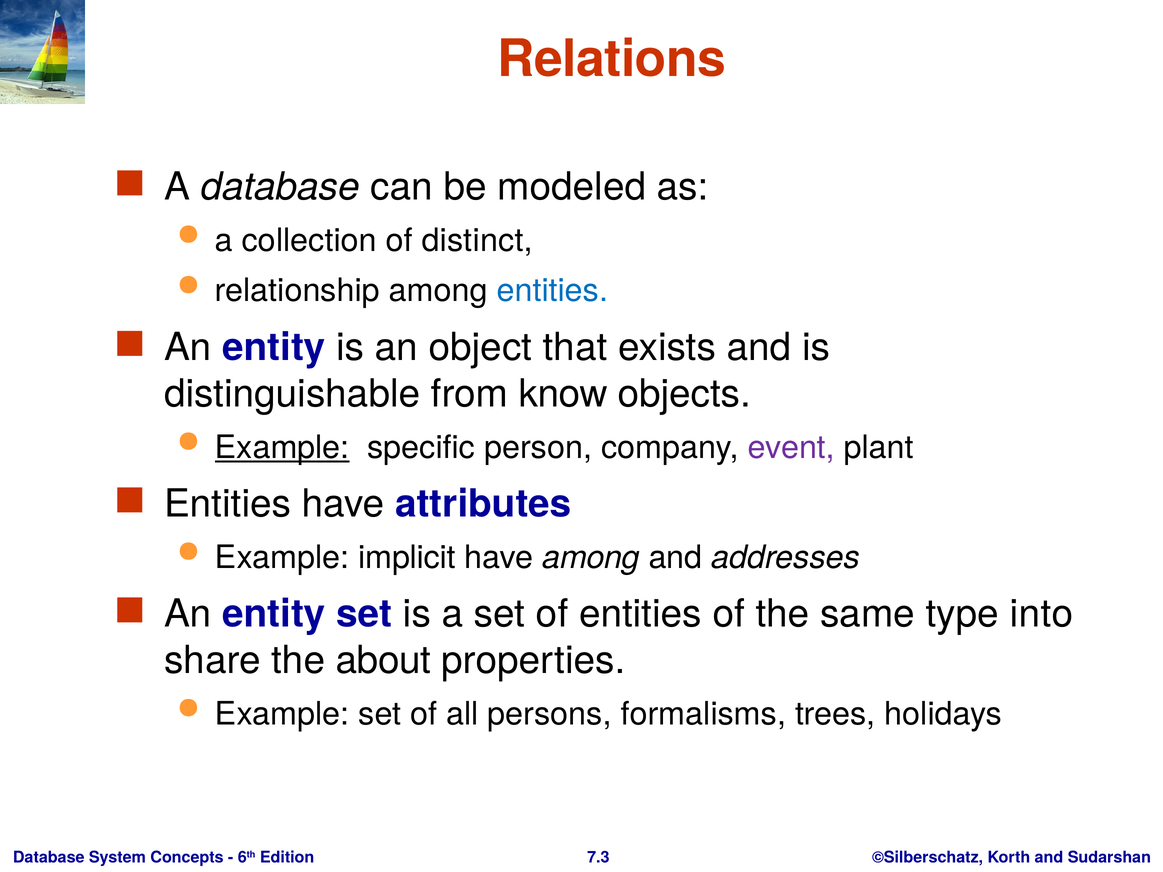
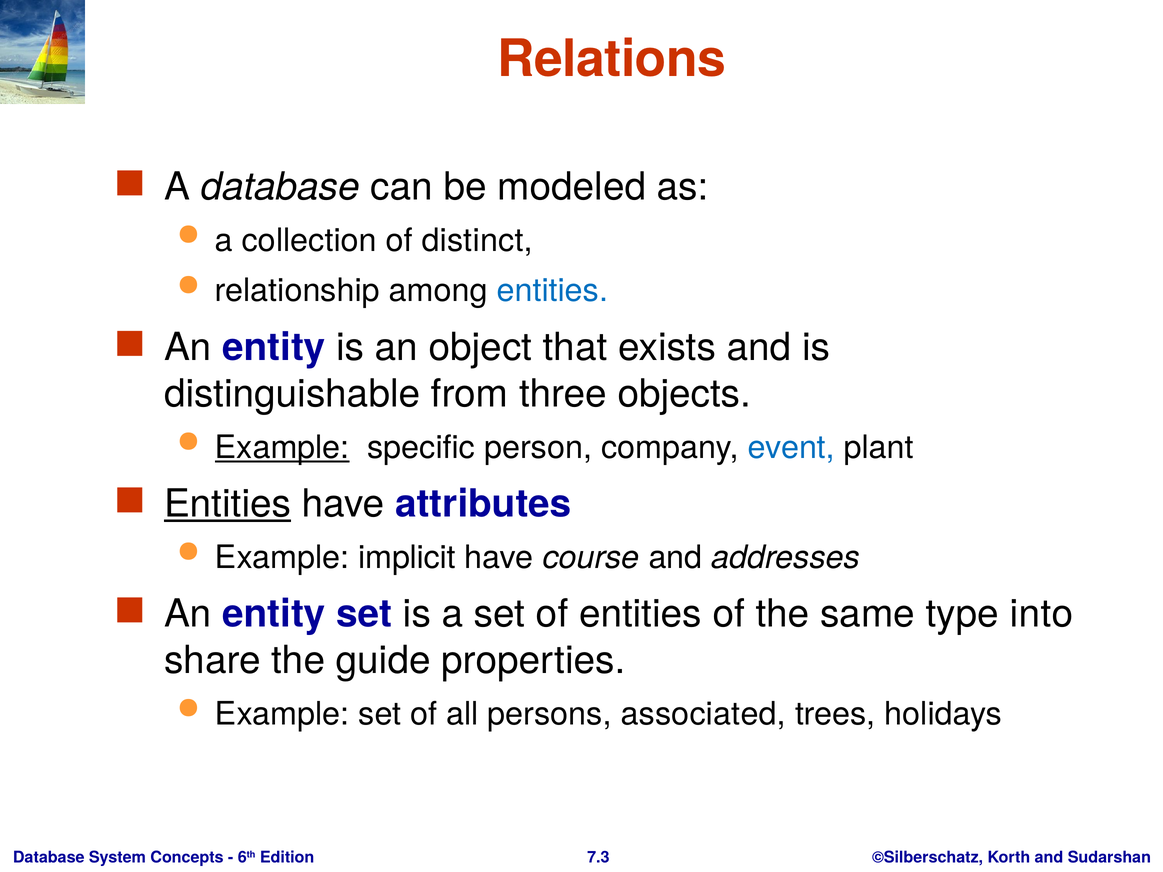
know: know -> three (563, 394)
event colour: purple -> blue (791, 448)
Entities underline: none -> present (228, 504)
have among: among -> course (591, 558)
about: about -> guide (383, 661)
formalisms: formalisms -> associated (703, 714)
